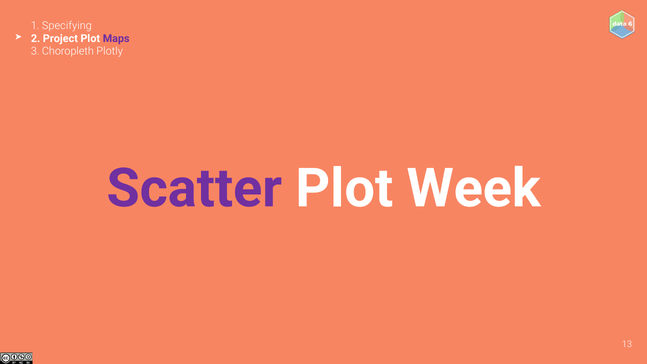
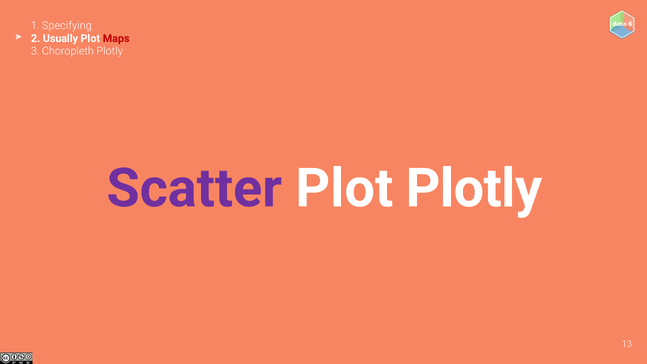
Project: Project -> Usually (60, 38)
Maps colour: purple -> red (116, 38)
Plot Week: Week -> Plotly (474, 188)
